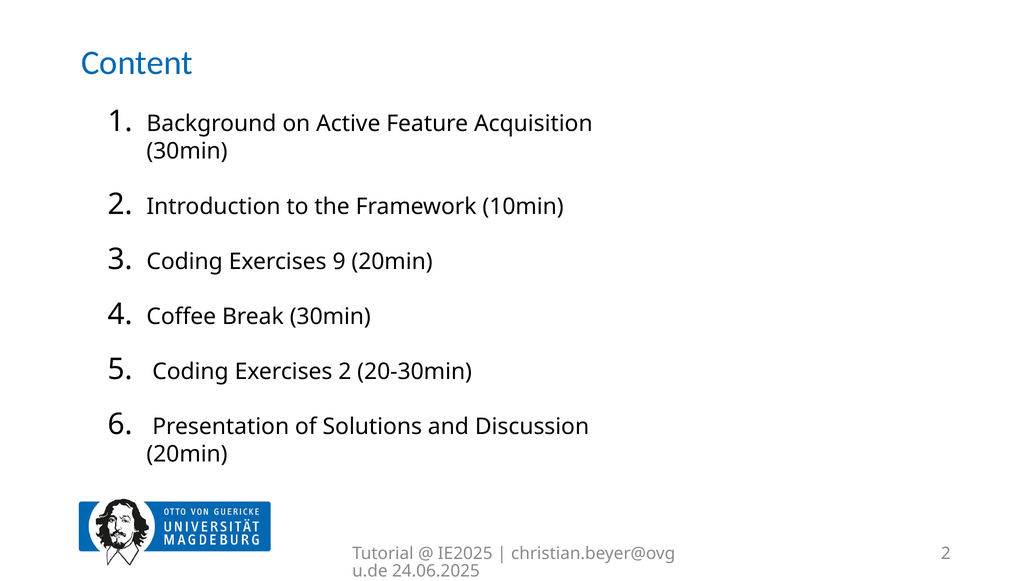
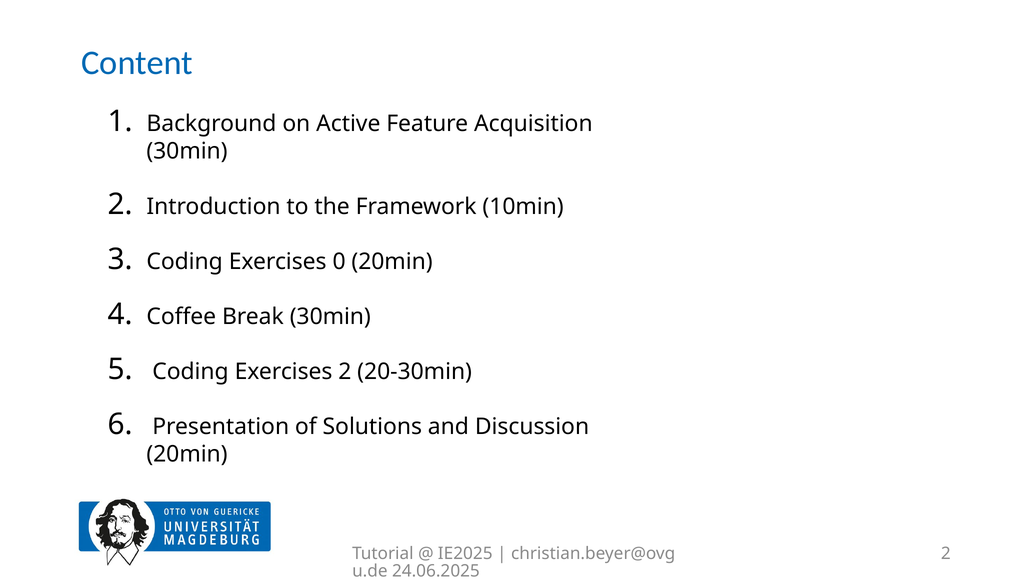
9: 9 -> 0 (339, 261)
